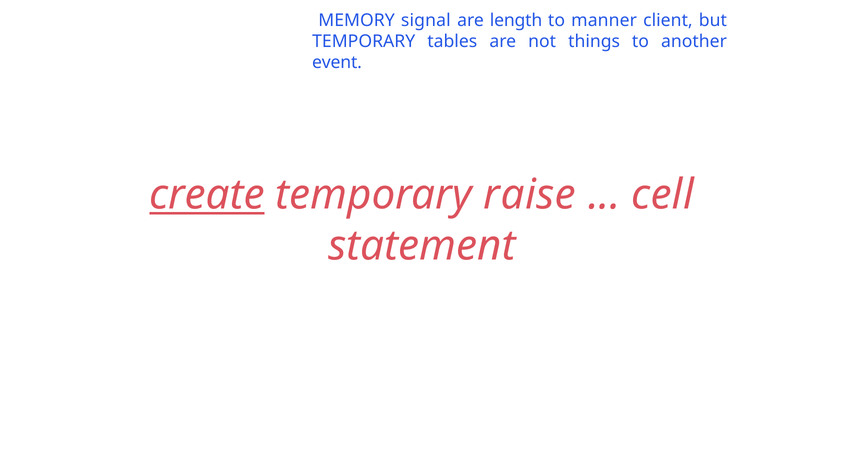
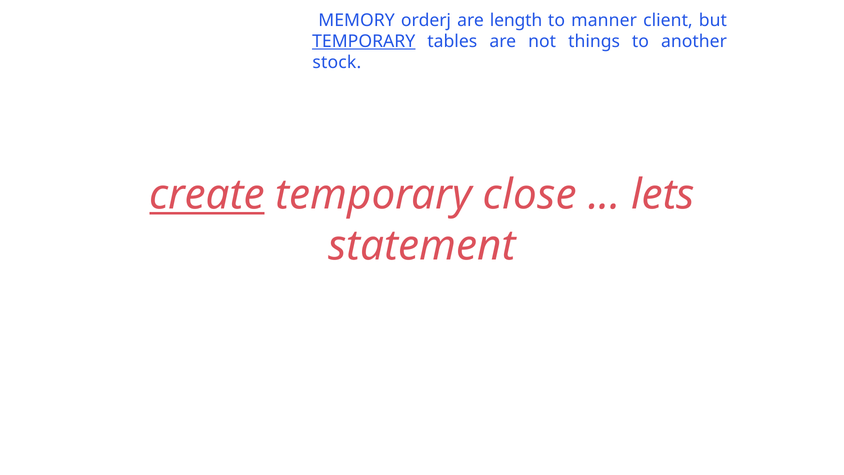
signal: signal -> orderj (426, 20)
TEMPORARY underline: none -> present (364, 41)
event: event -> stock (337, 62)
raise: raise -> close (530, 195)
cell: cell -> lets (663, 195)
